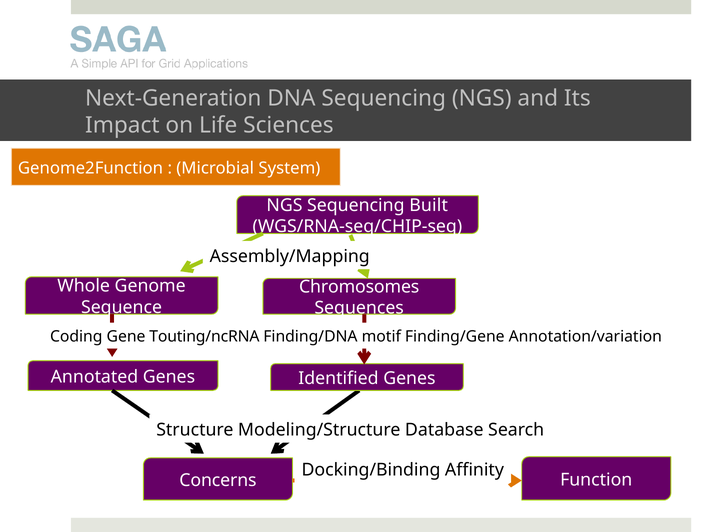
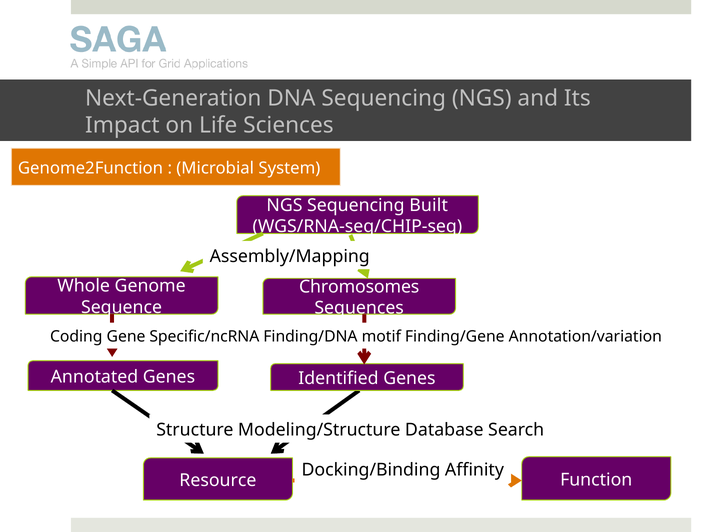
Touting/ncRNA: Touting/ncRNA -> Specific/ncRNA (204, 337)
Concerns: Concerns -> Resource (218, 480)
